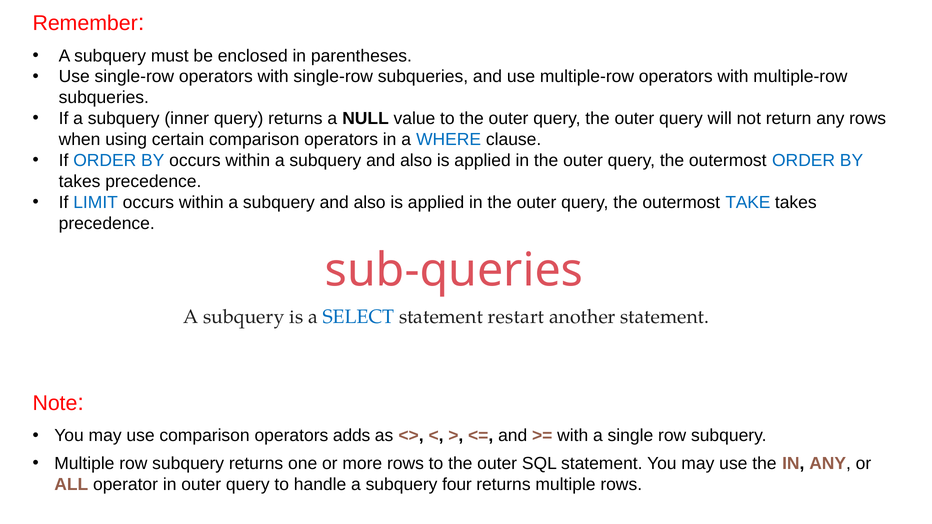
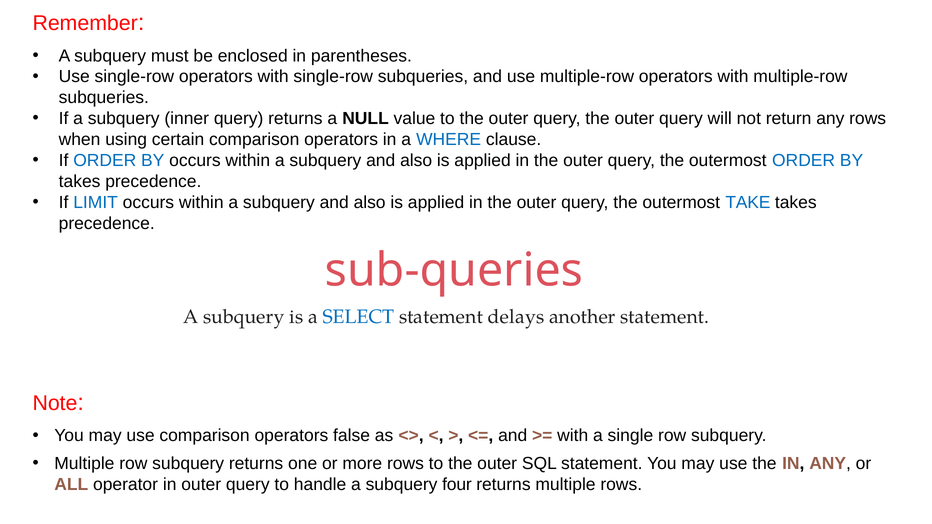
restart: restart -> delays (516, 317)
adds: adds -> false (352, 436)
